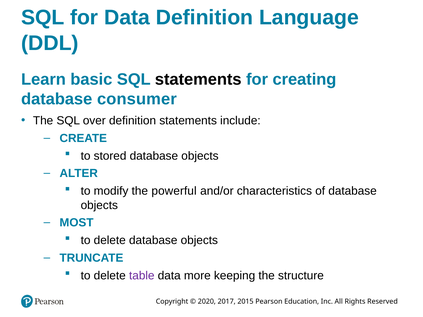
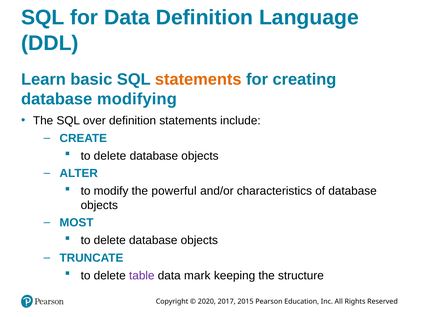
statements colour: black -> orange (198, 80)
consumer: consumer -> modifying (137, 99)
stored: stored -> delete (110, 156)
more: more -> mark (197, 276)
